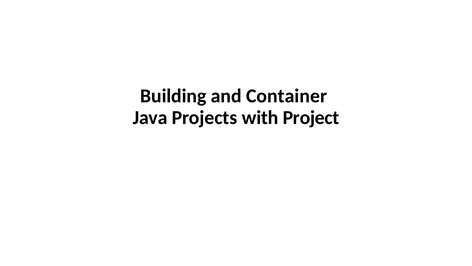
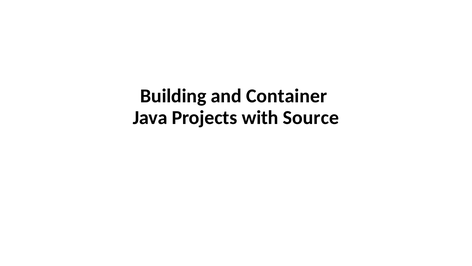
Project: Project -> Source (311, 117)
